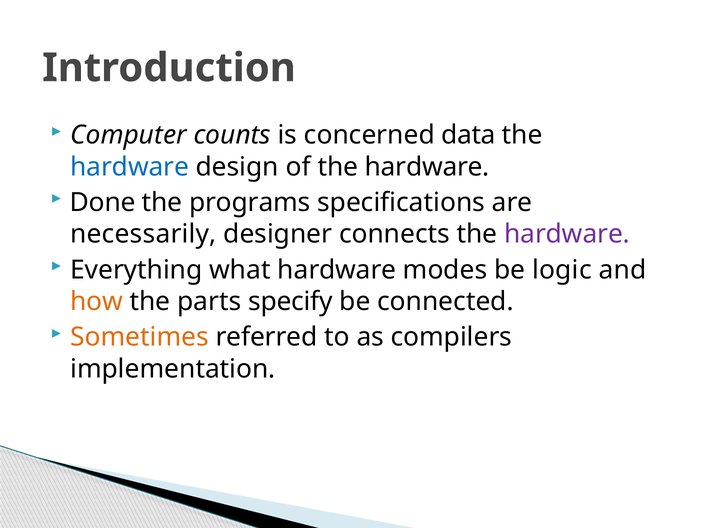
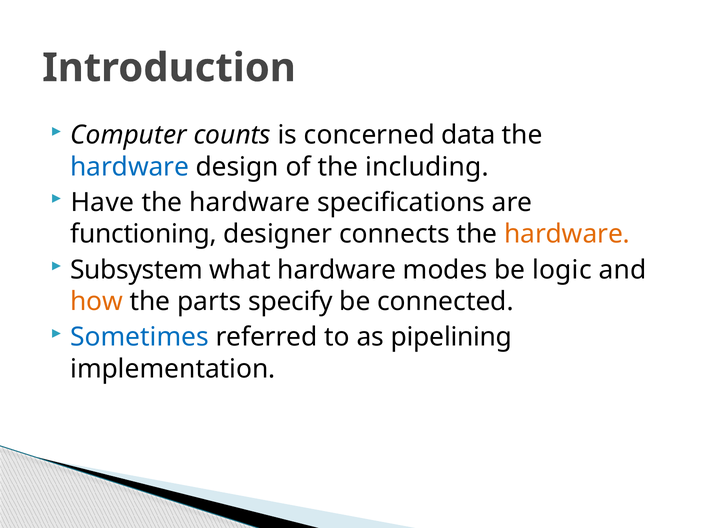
of the hardware: hardware -> including (427, 167)
Done: Done -> Have (102, 203)
programs: programs -> hardware (250, 203)
necessarily: necessarily -> functioning (144, 234)
hardware colour: purple -> orange (567, 234)
Everything: Everything -> Subsystem (136, 270)
Sometimes colour: orange -> blue (140, 337)
compilers: compilers -> pipelining (451, 337)
